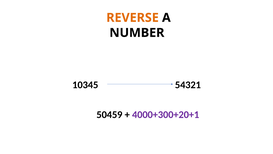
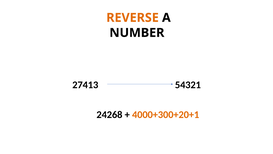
10345: 10345 -> 27413 (85, 85)
50459: 50459 -> 24268 (109, 114)
4000+300+20+1 colour: purple -> orange (166, 114)
